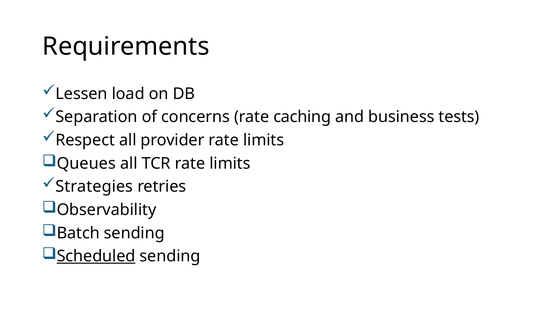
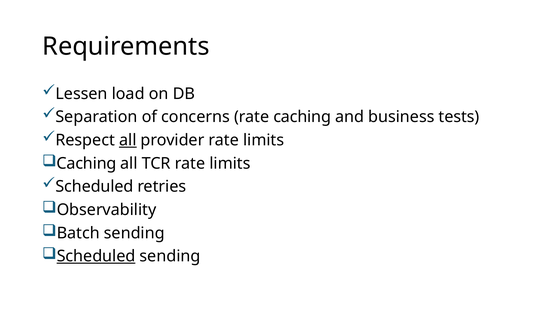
all underline: none -> present (128, 140)
Queues: Queues -> Caching (86, 163)
Strategies: Strategies -> Scheduled (94, 186)
